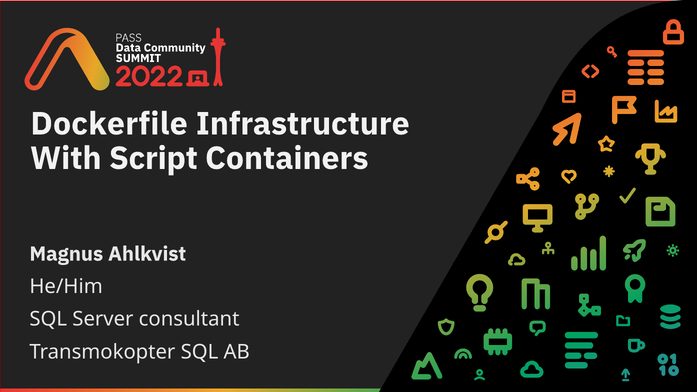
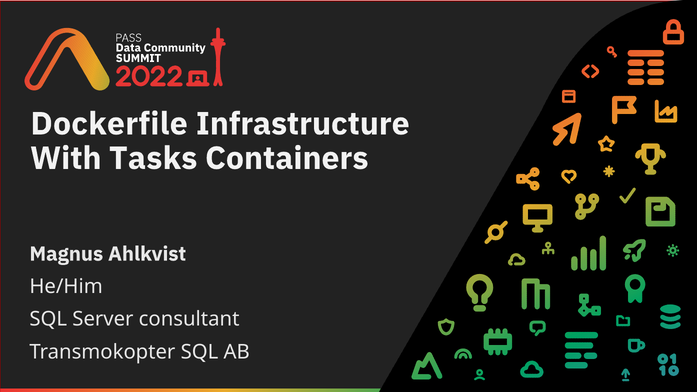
Script: Script -> Tasks (153, 158)
